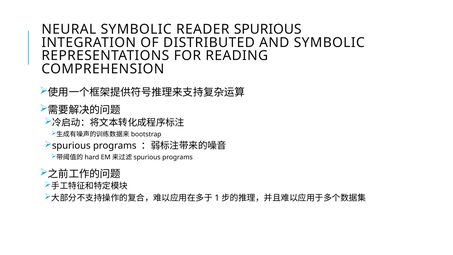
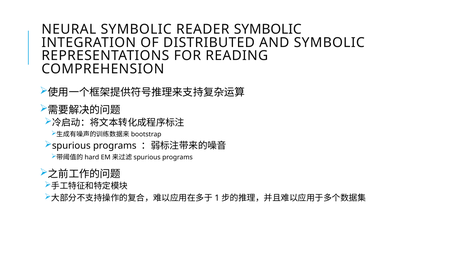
READER SPURIOUS: SPURIOUS -> SYMBOLIC (268, 29)
